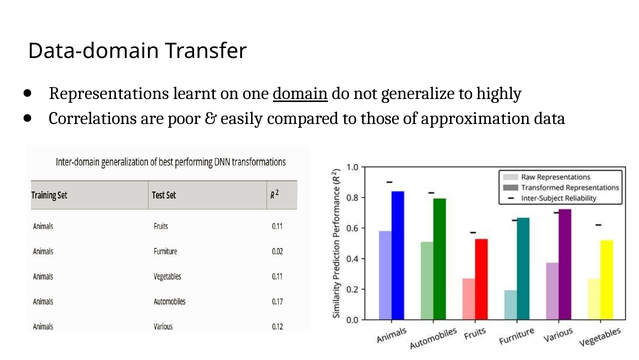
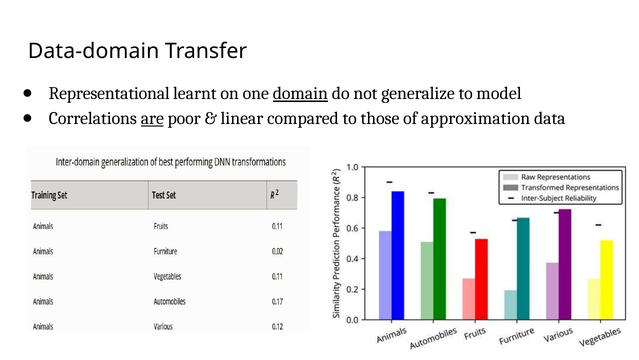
Representations: Representations -> Representational (109, 93)
highly: highly -> model (499, 93)
are underline: none -> present (152, 118)
easily: easily -> linear (242, 118)
